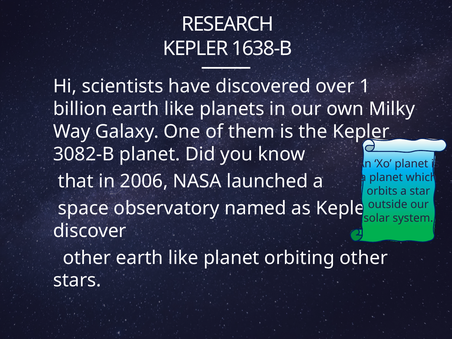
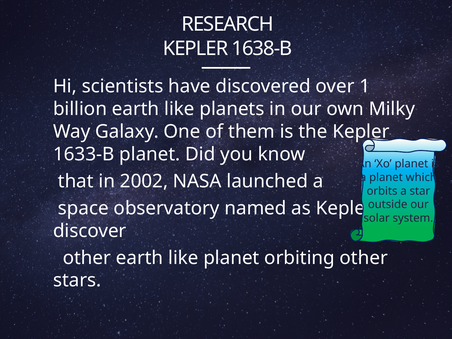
3082-B: 3082-B -> 1633-B (84, 154)
2006: 2006 -> 2002 (144, 181)
